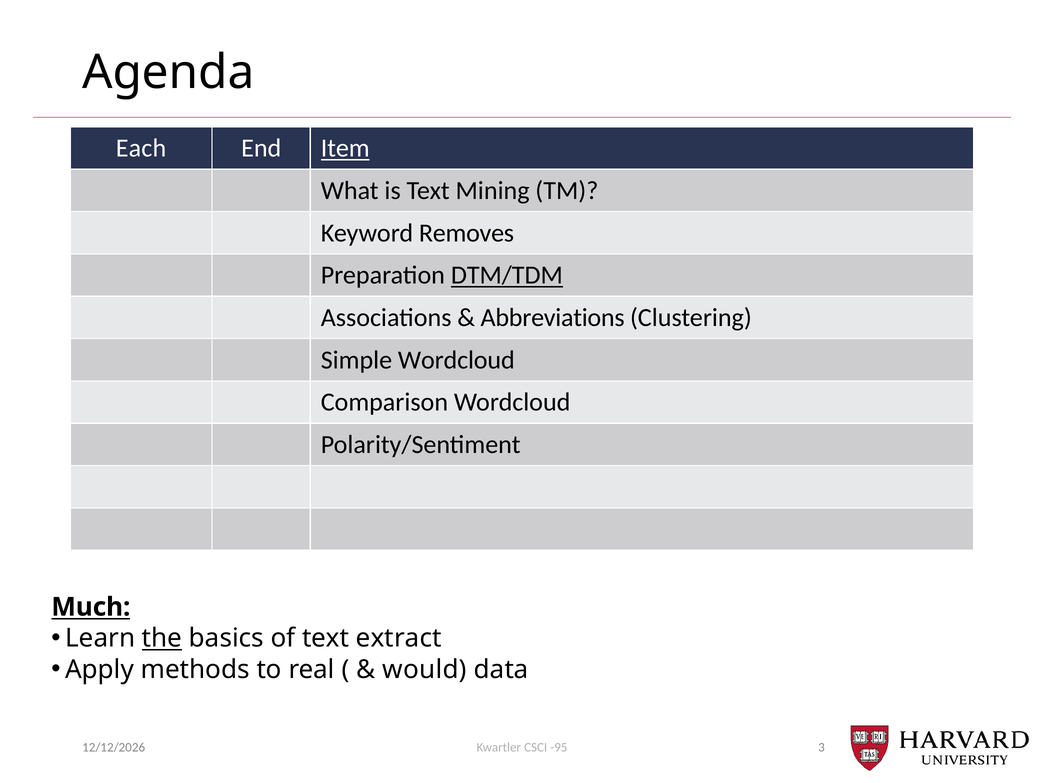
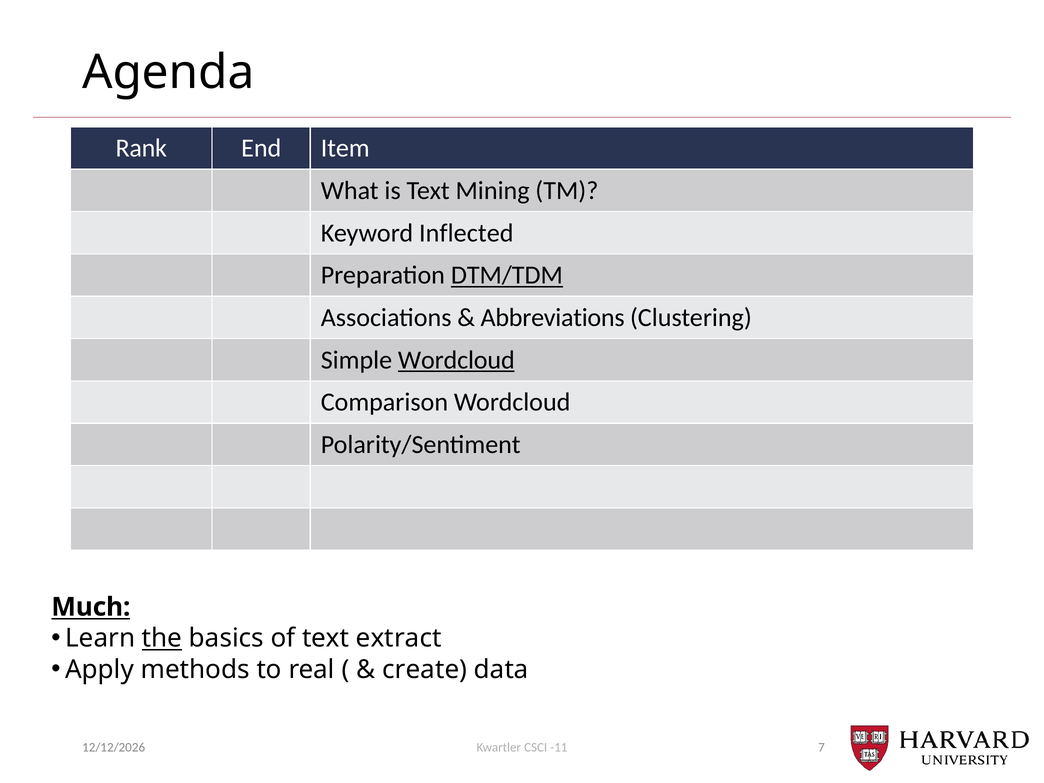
Each: Each -> Rank (141, 148)
Item underline: present -> none (345, 148)
Removes: Removes -> Inflected (466, 233)
Wordcloud underline: none -> present (456, 360)
would: would -> create (425, 670)
3: 3 -> 7 (821, 747)
-95: -95 -> -11 (559, 747)
